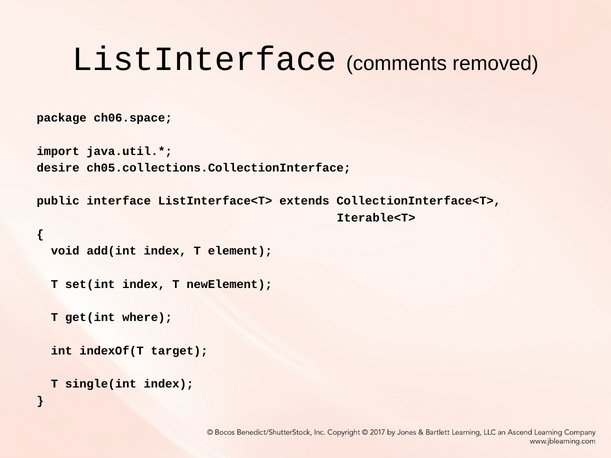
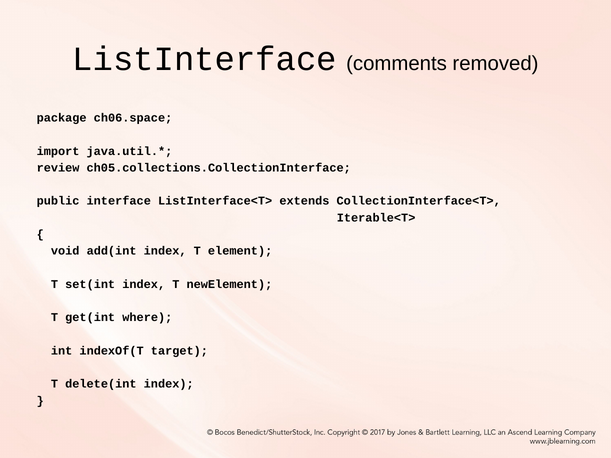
desire: desire -> review (58, 168)
single(int: single(int -> delete(int (101, 384)
